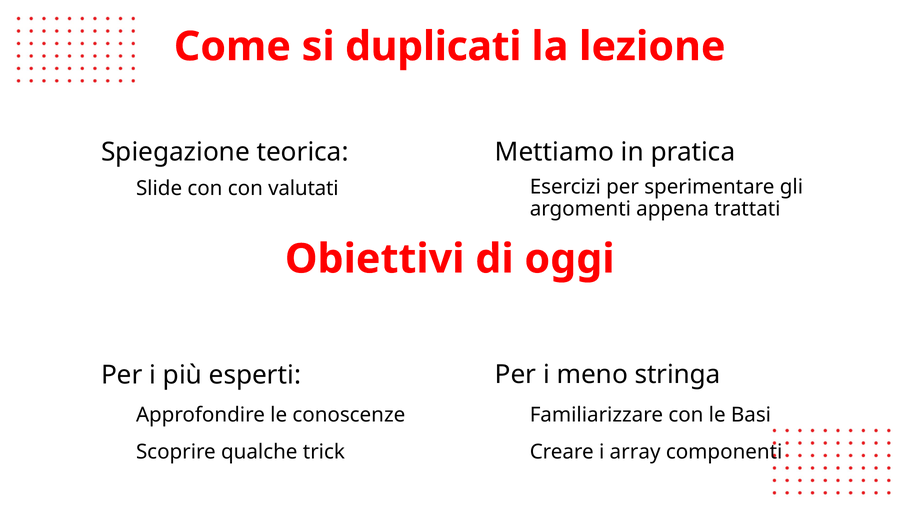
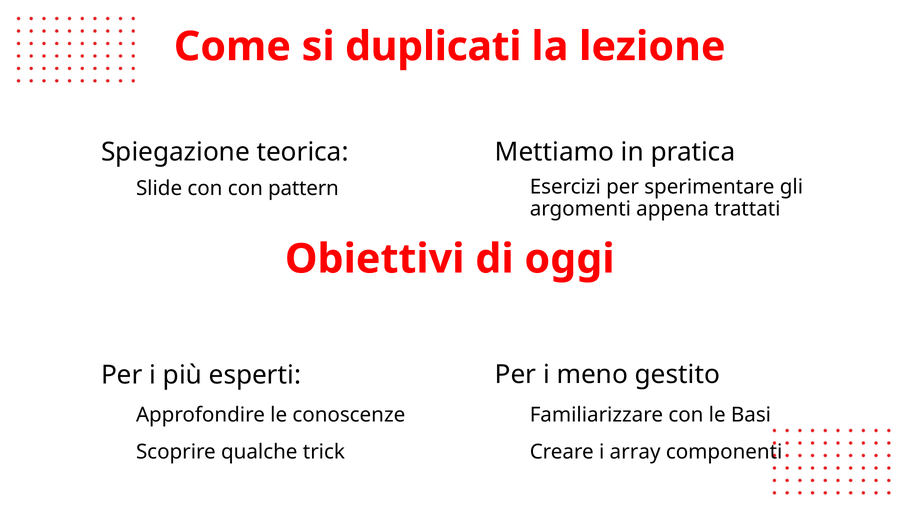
valutati: valutati -> pattern (303, 188)
stringa: stringa -> gestito (677, 375)
